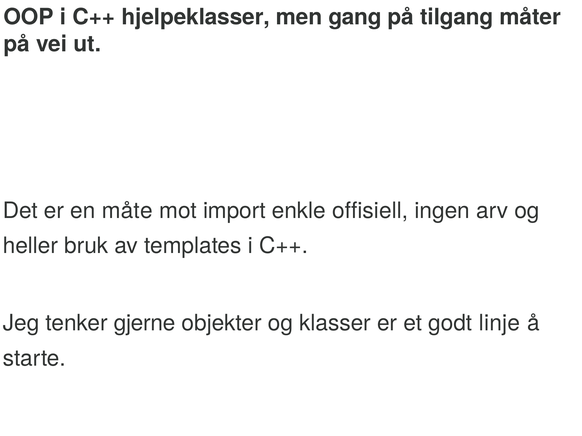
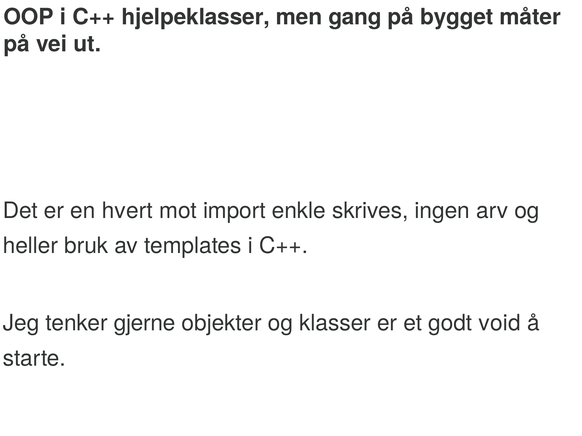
tilgang: tilgang -> bygget (457, 17)
måte: måte -> hvert (127, 211)
offisiell: offisiell -> skrives (370, 211)
linje: linje -> void (500, 324)
